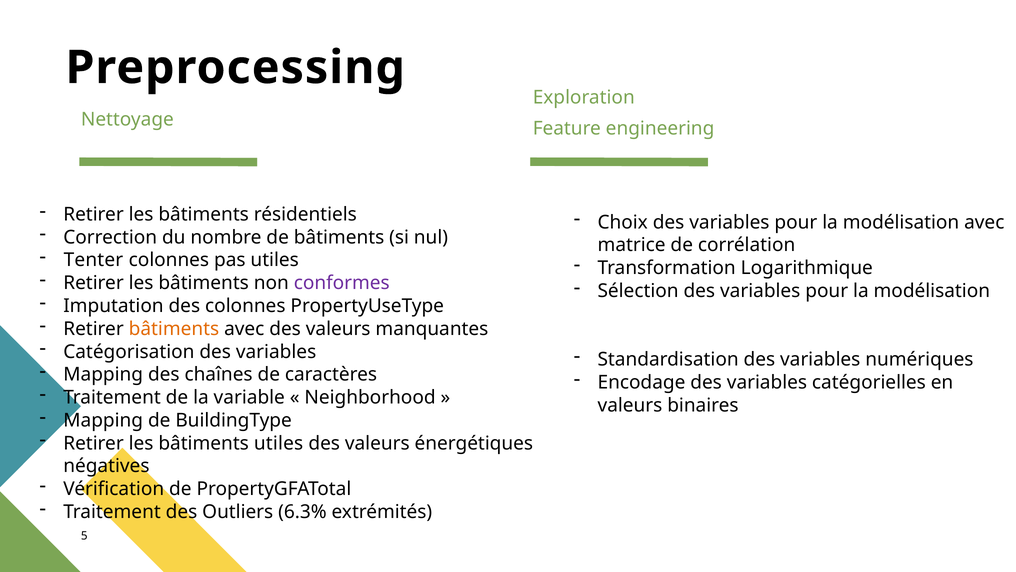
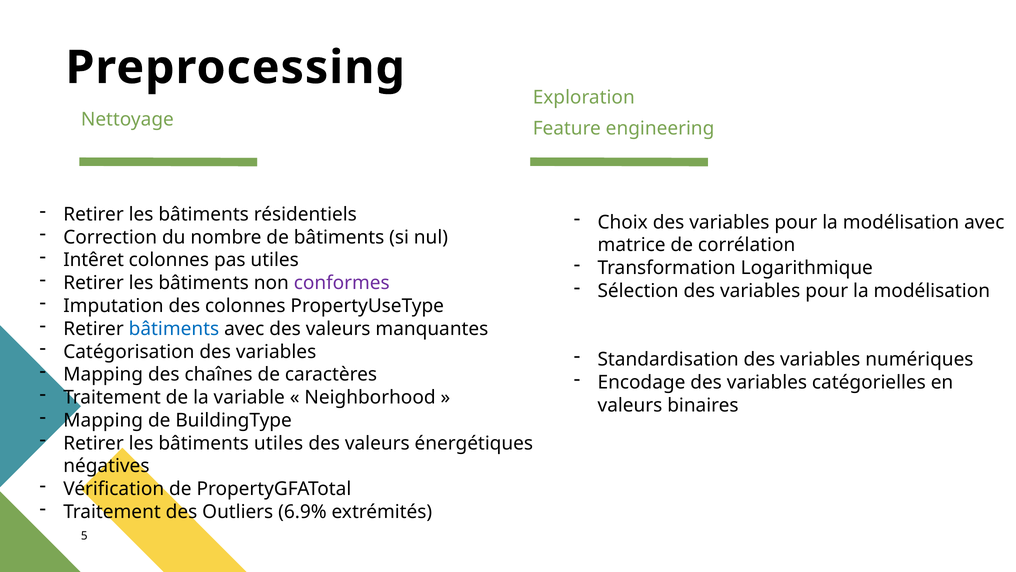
Tenter: Tenter -> Intêret (94, 260)
bâtiments colour: orange -> blue (174, 329)
6.3%: 6.3% -> 6.9% (302, 511)
